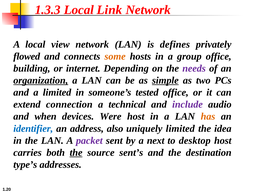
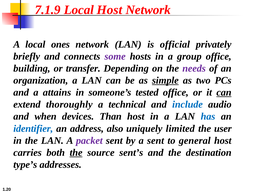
1.3.3: 1.3.3 -> 7.1.9 (48, 10)
Local Link: Link -> Host (109, 10)
view: view -> ones (60, 45)
defines: defines -> official (175, 45)
flowed: flowed -> briefly (27, 57)
some colour: orange -> purple (115, 57)
internet: internet -> transfer (83, 69)
organization underline: present -> none (41, 81)
a limited: limited -> attains (57, 93)
can underline: none -> present (224, 93)
connection: connection -> thoroughly (69, 105)
include colour: purple -> blue (187, 105)
Were: Were -> Than (111, 117)
has colour: orange -> blue (208, 117)
idea: idea -> user (223, 129)
a next: next -> sent (156, 141)
desktop: desktop -> general (195, 141)
